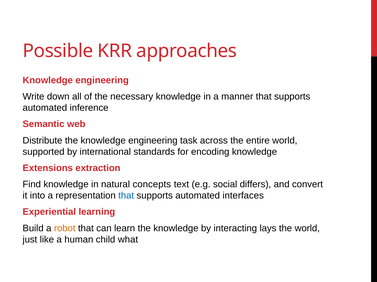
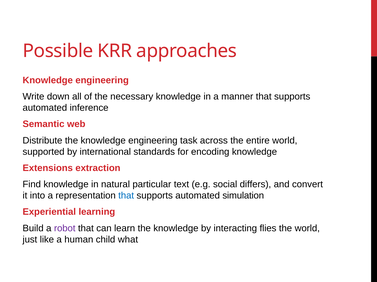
concepts: concepts -> particular (152, 185)
interfaces: interfaces -> simulation (243, 196)
robot colour: orange -> purple (65, 229)
lays: lays -> flies (268, 229)
